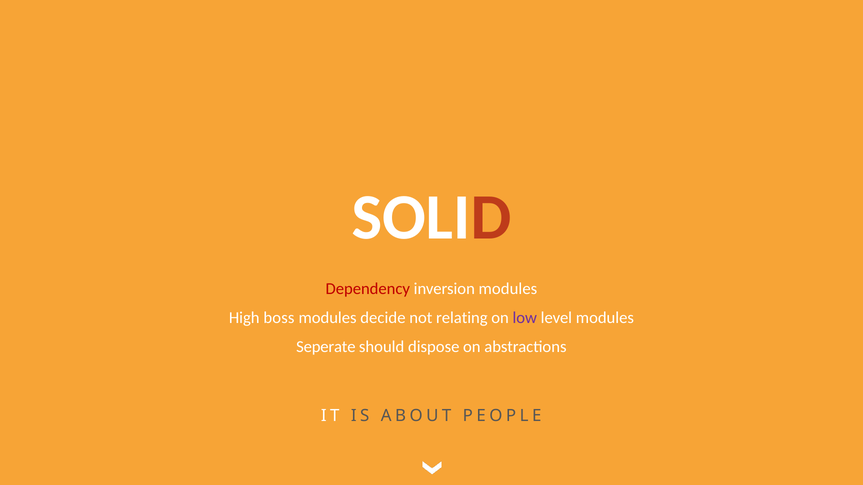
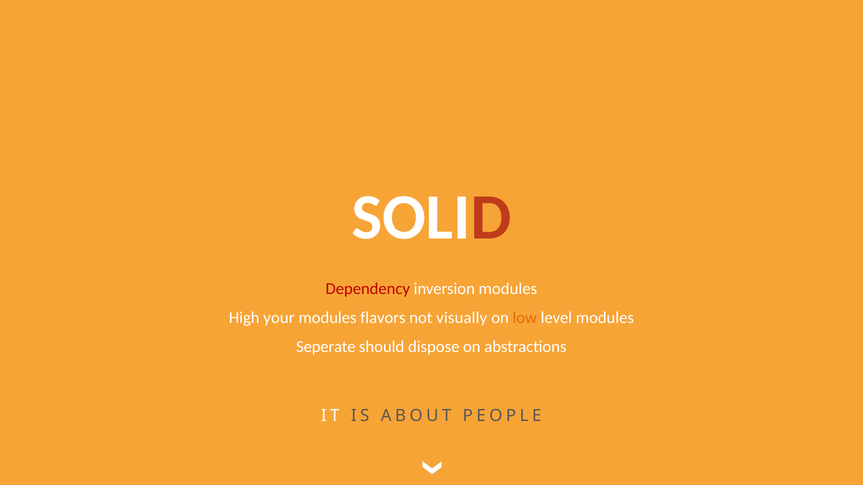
boss: boss -> your (279, 318)
decide: decide -> flavors (383, 318)
relating: relating -> visually (462, 318)
low colour: purple -> orange (525, 318)
